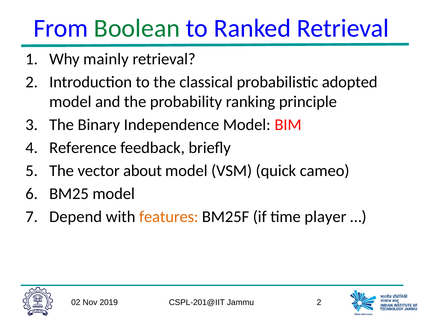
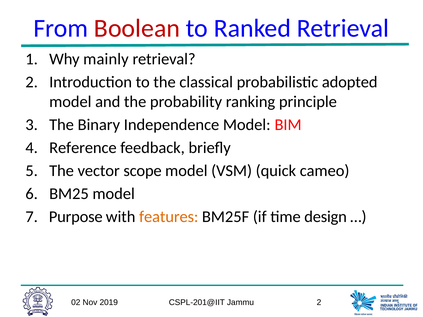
Boolean colour: green -> red (137, 28)
about: about -> scope (143, 171)
Depend: Depend -> Purpose (76, 217)
player: player -> design (326, 217)
